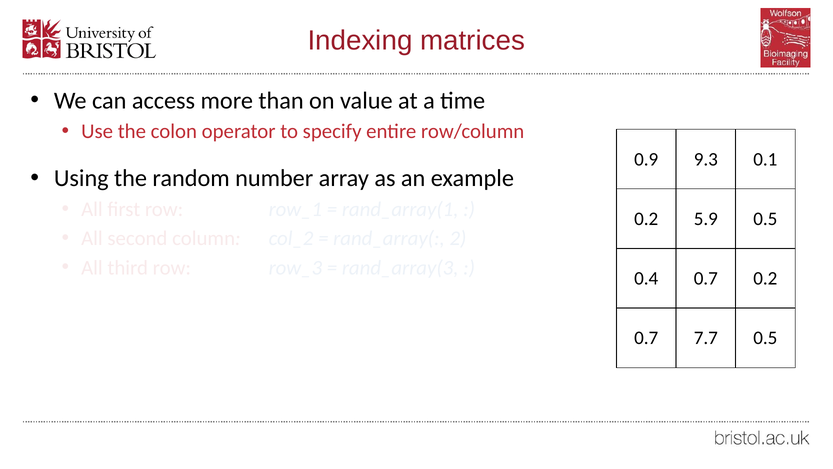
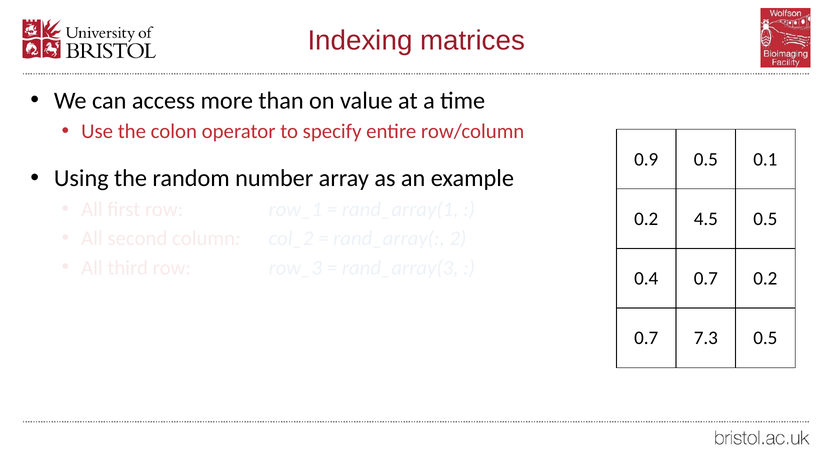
0.9 9.3: 9.3 -> 0.5 (706, 159)
5.9: 5.9 -> 4.5 (706, 219)
7.7: 7.7 -> 7.3 (706, 338)
